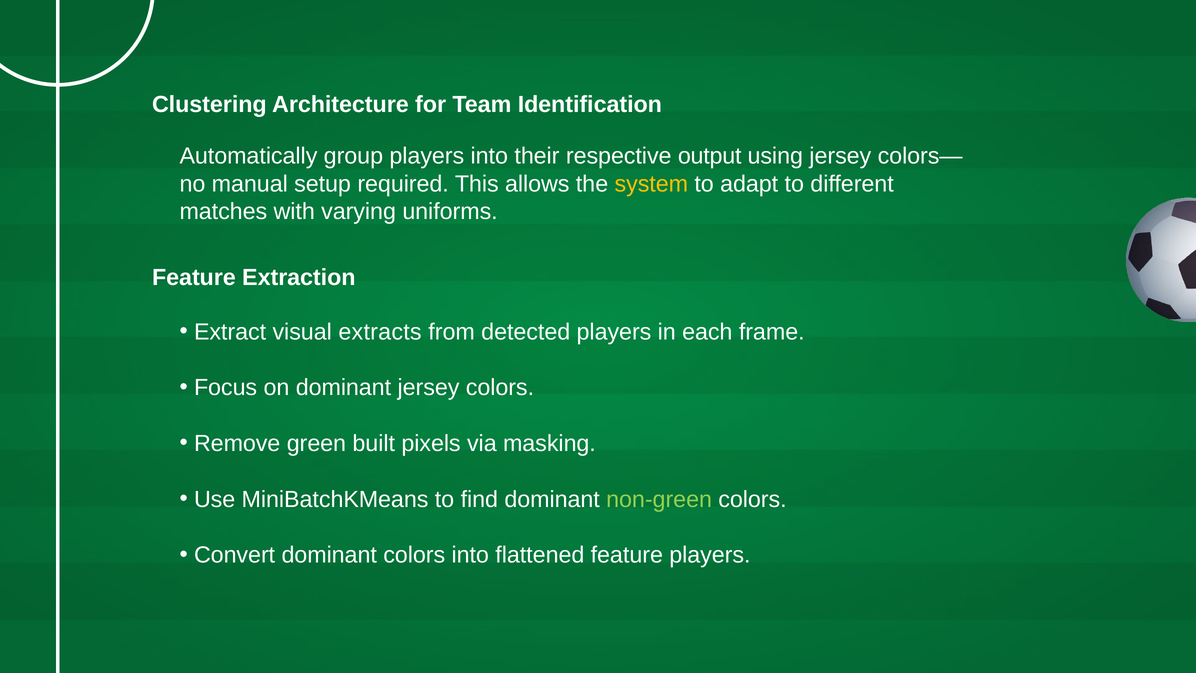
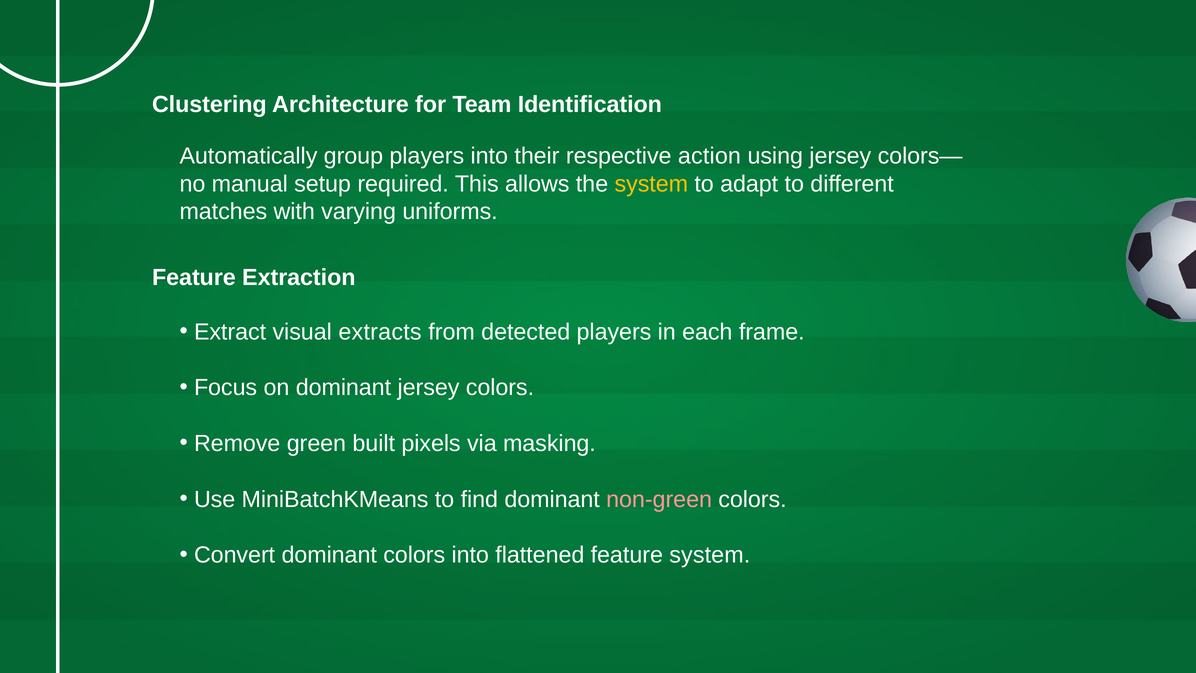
output: output -> action (709, 156)
non-green colour: light green -> pink (659, 499)
feature players: players -> system (710, 555)
